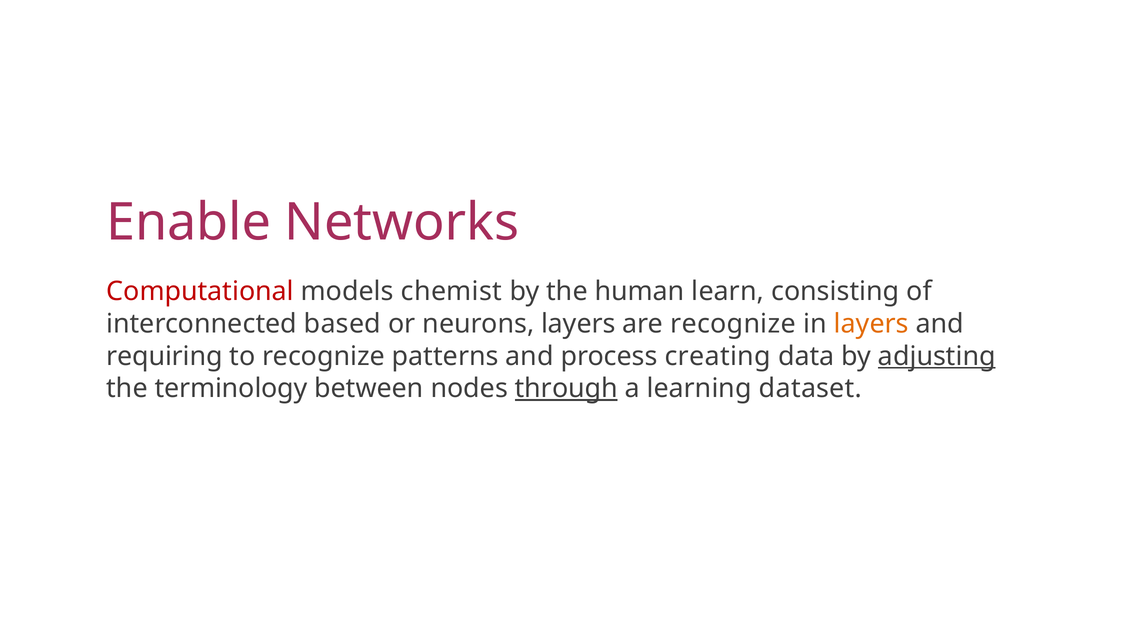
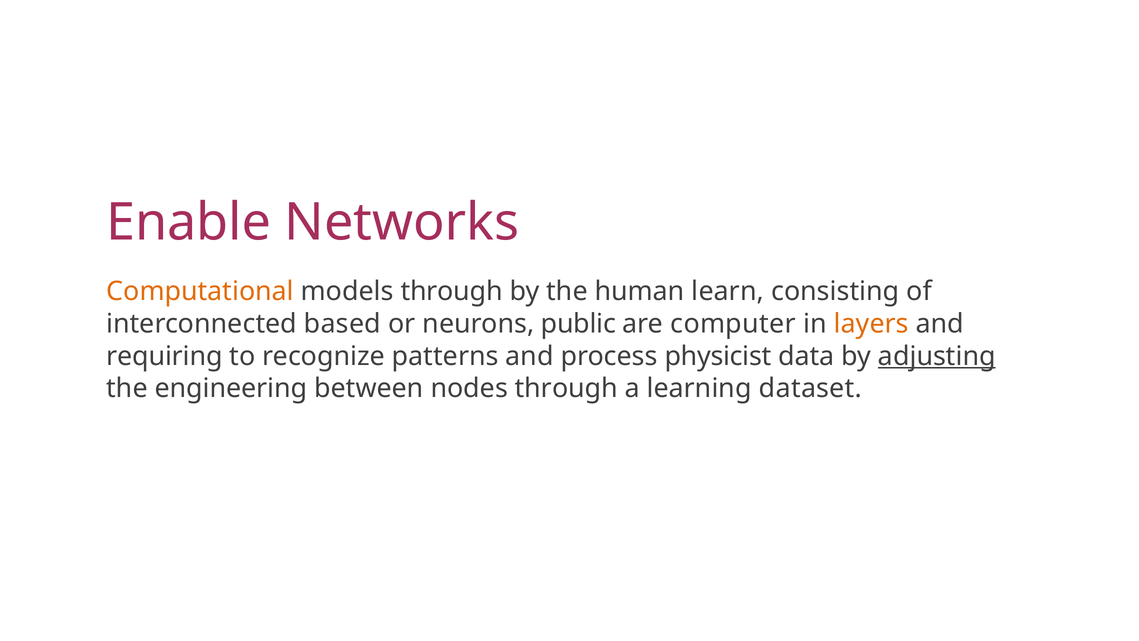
Computational colour: red -> orange (200, 291)
models chemist: chemist -> through (452, 291)
neurons layers: layers -> public (578, 324)
are recognize: recognize -> computer (733, 324)
creating: creating -> physicist (718, 356)
terminology: terminology -> engineering (231, 388)
through underline: present -> none (566, 388)
